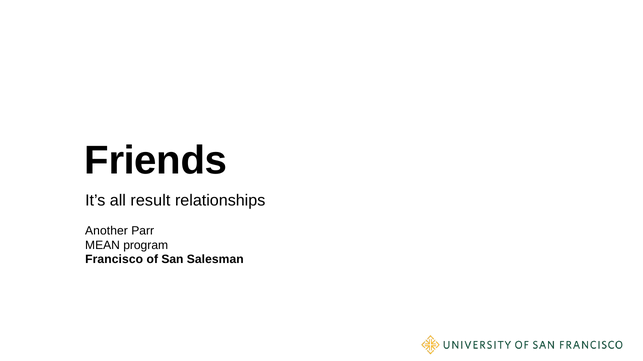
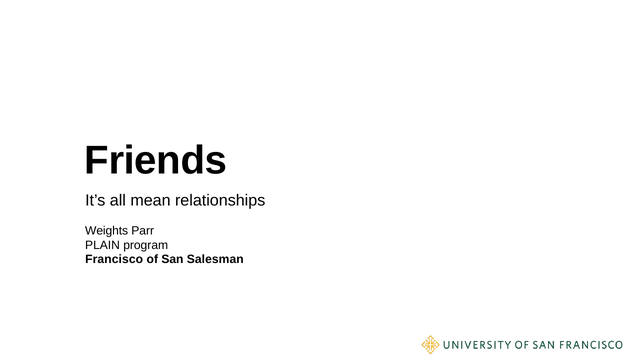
result: result -> mean (150, 201)
Another: Another -> Weights (107, 231)
MEAN: MEAN -> PLAIN (103, 246)
